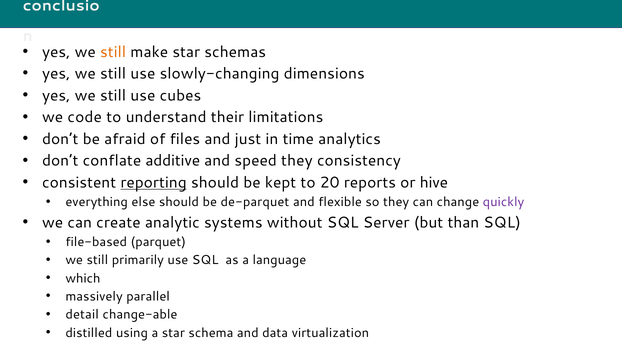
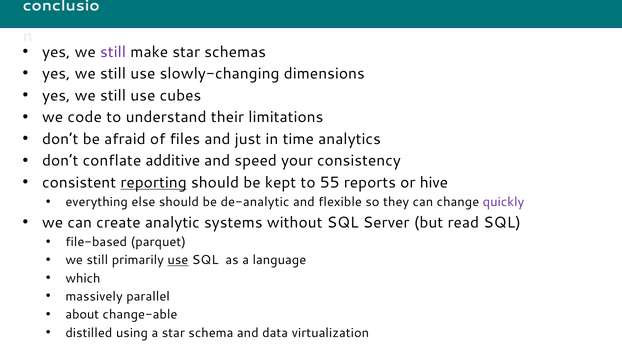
still colour: orange -> purple (113, 52)
speed they: they -> your (297, 161)
20: 20 -> 55 (330, 182)
de-parquet: de-parquet -> de-analytic (255, 202)
than: than -> read (463, 222)
use underline: none -> present (178, 260)
detail: detail -> about (82, 315)
